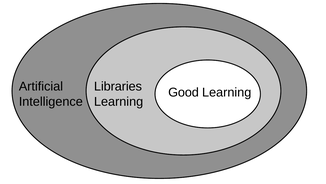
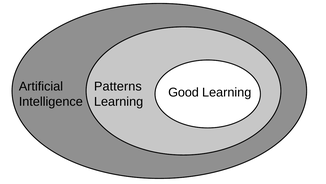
Libraries: Libraries -> Patterns (118, 86)
